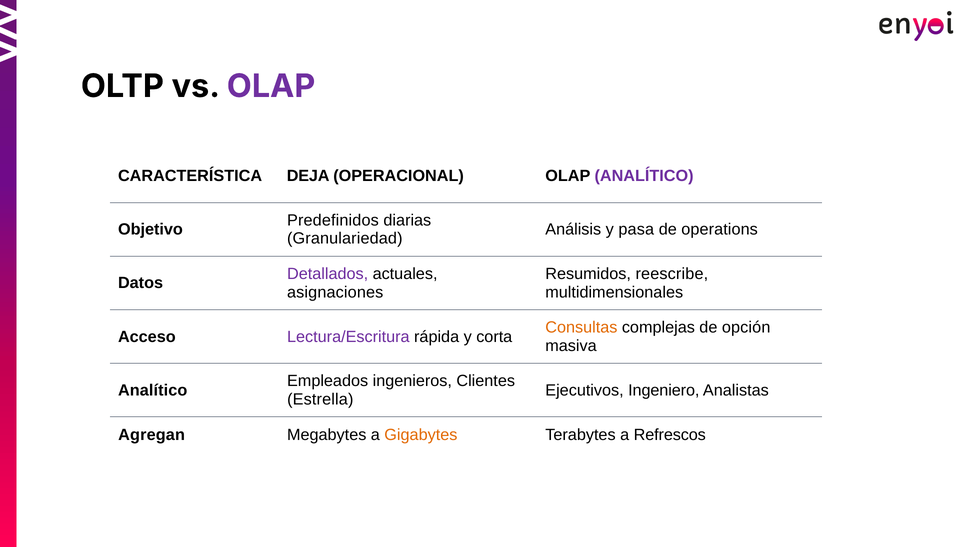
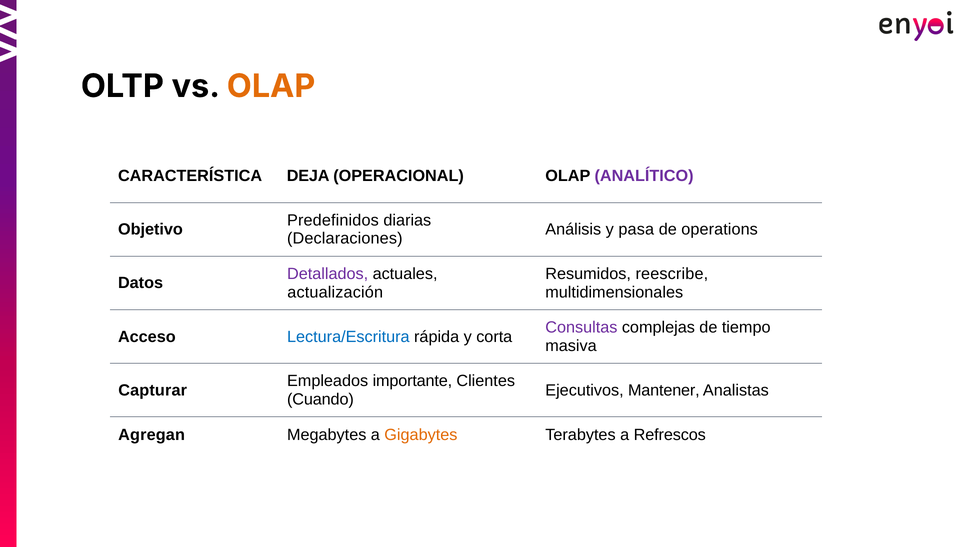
OLAP colour: purple -> orange (271, 86)
Granulariedad: Granulariedad -> Declaraciones (345, 239)
asignaciones: asignaciones -> actualización (335, 292)
Consultas colour: orange -> purple (581, 328)
opción: opción -> tiempo (746, 328)
Lectura/Escritura colour: purple -> blue (348, 337)
ingenieros: ingenieros -> importante (412, 381)
Analítico: Analítico -> Capturar (153, 390)
Ingeniero: Ingeniero -> Mantener (664, 390)
Estrella: Estrella -> Cuando (320, 399)
